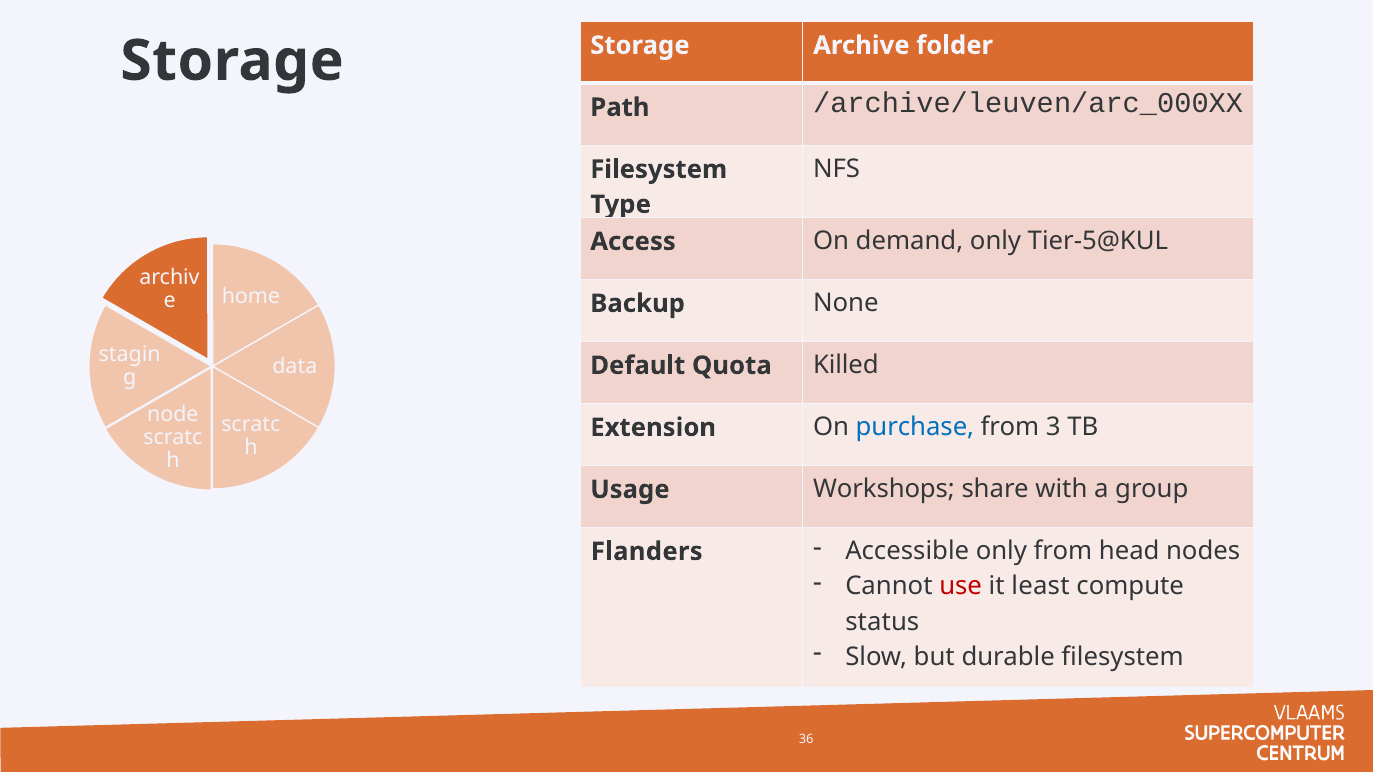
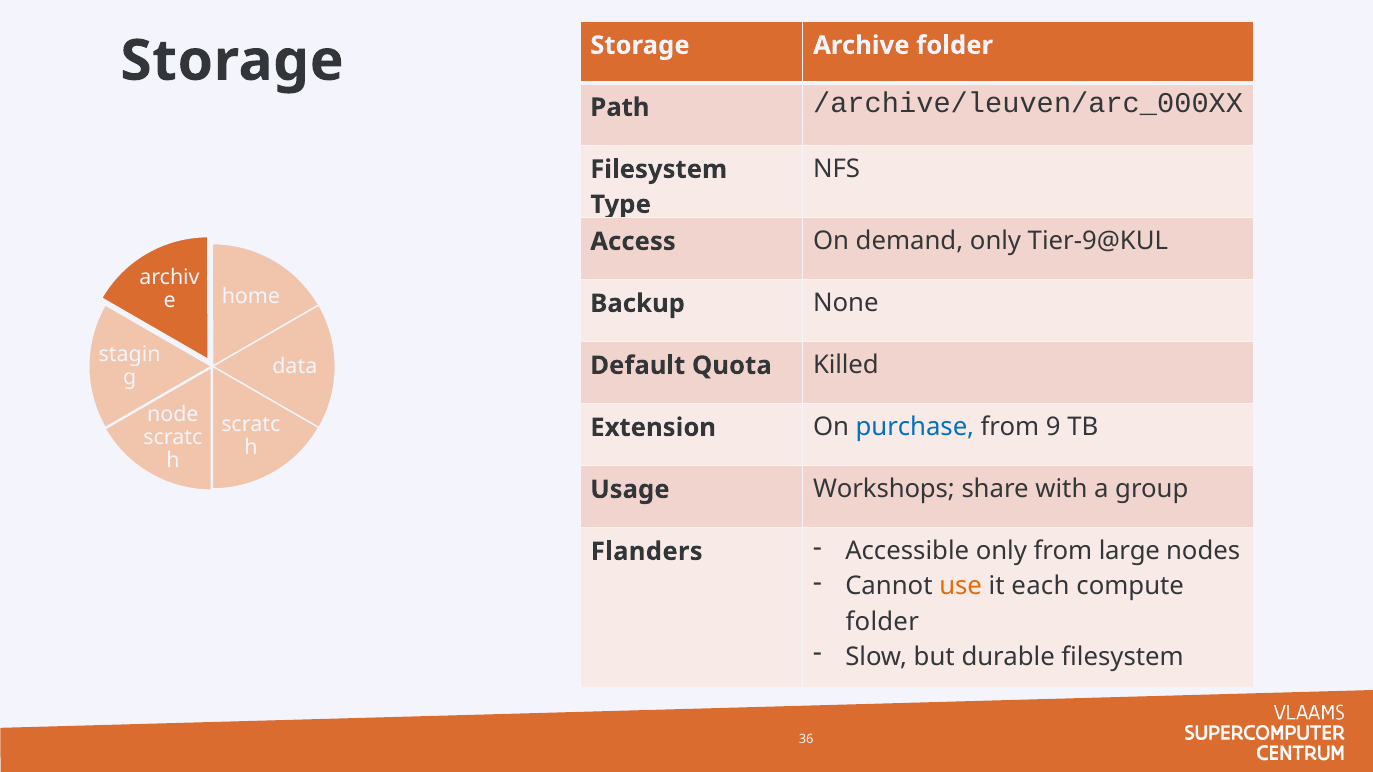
Tier-5@KUL: Tier-5@KUL -> Tier-9@KUL (1098, 242)
3: 3 -> 9 (1053, 428)
head: head -> large (1129, 552)
use colour: red -> orange (961, 587)
least: least -> each (1040, 587)
status: status -> folder (882, 622)
